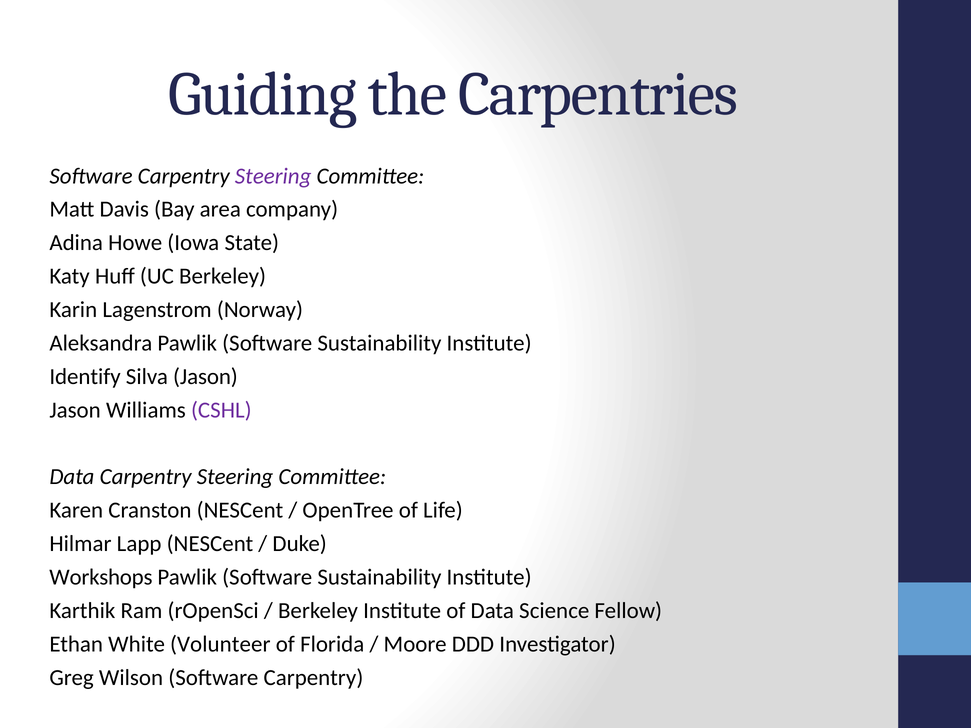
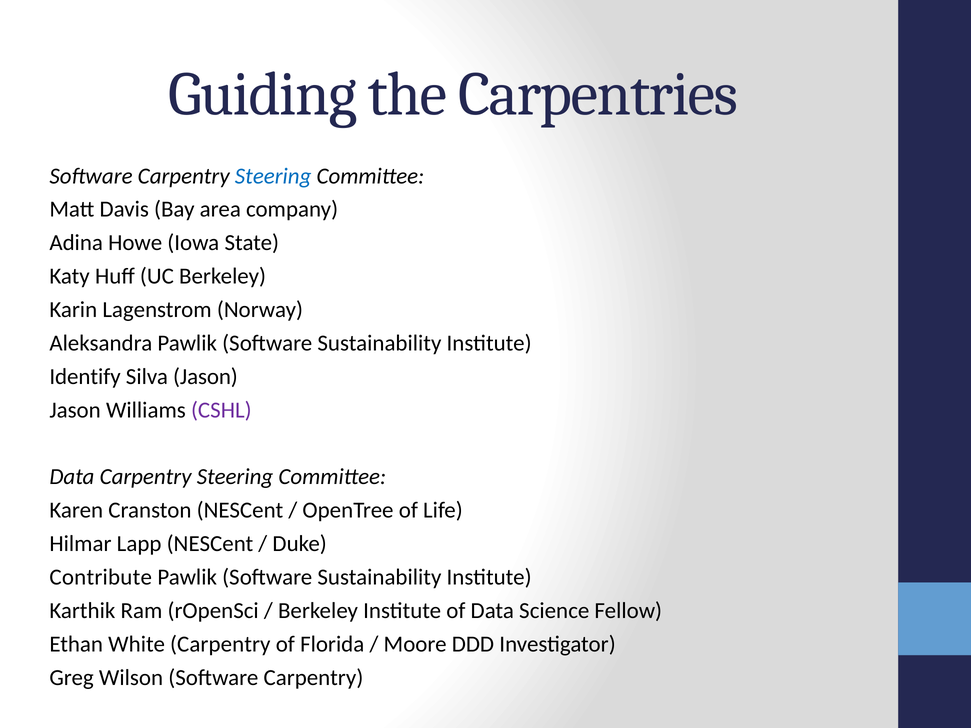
Steering colour: purple -> blue (273, 176)
Workshops: Workshops -> Contribute (101, 577)
White Volunteer: Volunteer -> Carpentry (220, 644)
